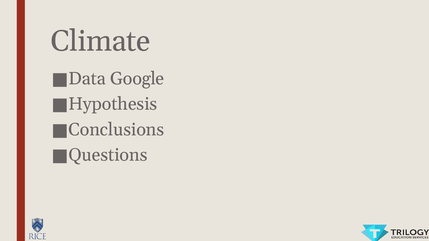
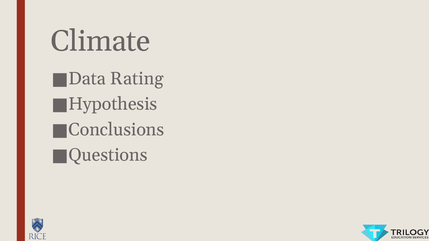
Google: Google -> Rating (137, 79)
